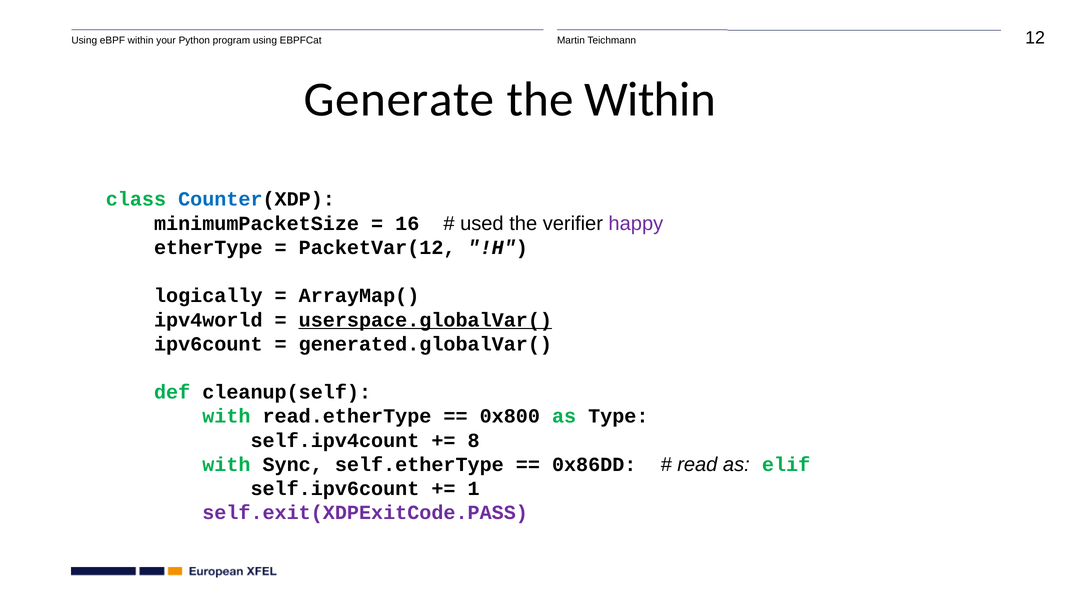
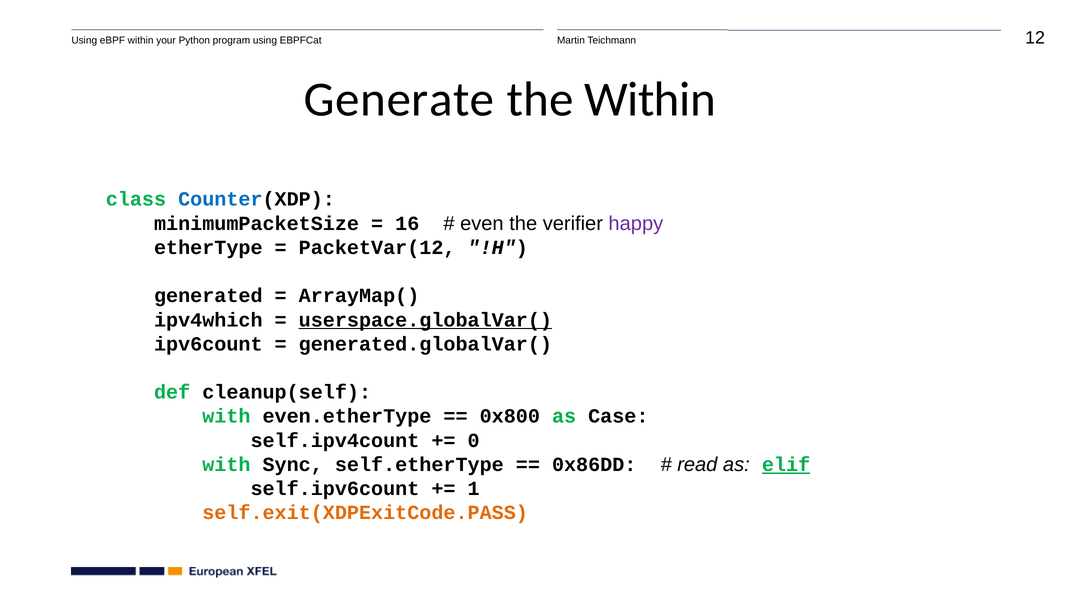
used: used -> even (482, 223)
logically: logically -> generated (208, 296)
ipv4world: ipv4world -> ipv4which (208, 320)
read.etherType: read.etherType -> even.etherType (347, 416)
Type: Type -> Case (618, 416)
8: 8 -> 0 (474, 440)
elif underline: none -> present (786, 465)
self.exit(XDPExitCode.PASS colour: purple -> orange (365, 513)
